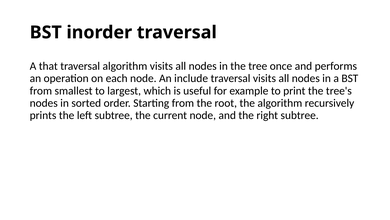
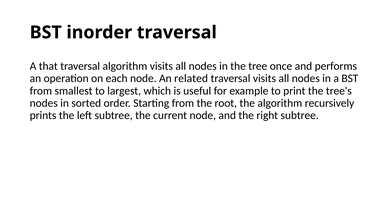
include: include -> related (191, 78)
